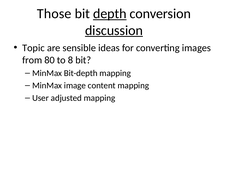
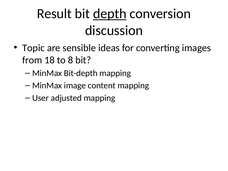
Those: Those -> Result (54, 14)
discussion underline: present -> none (114, 30)
80: 80 -> 18 (50, 60)
